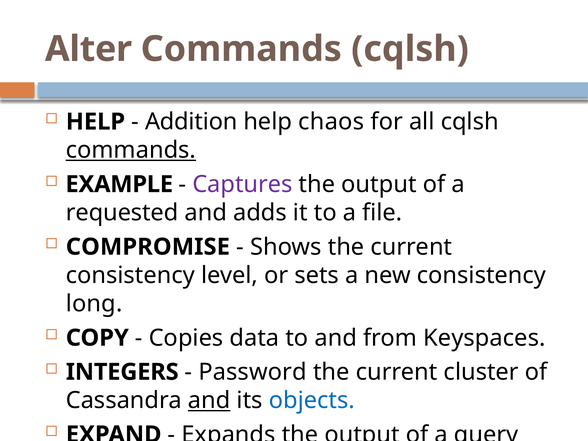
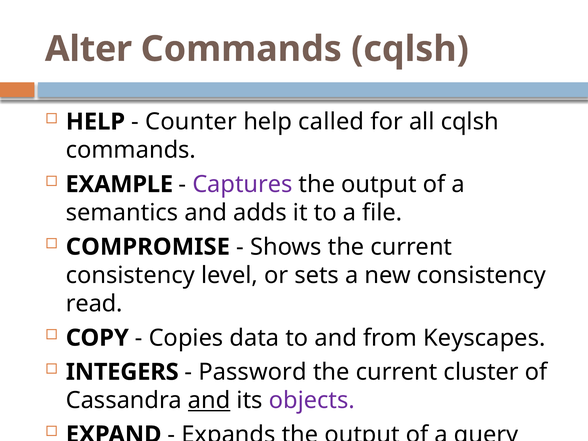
Addition: Addition -> Counter (191, 122)
chaos: chaos -> called (331, 122)
commands underline: present -> none (131, 150)
requested: requested -> semantics (122, 213)
long: long -> read (94, 304)
Keyspaces: Keyspaces -> Keyscapes (484, 338)
objects colour: blue -> purple (312, 400)
